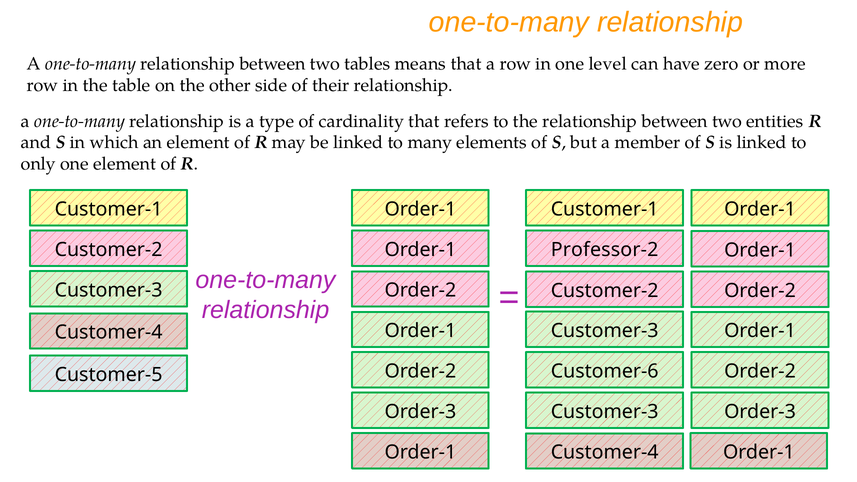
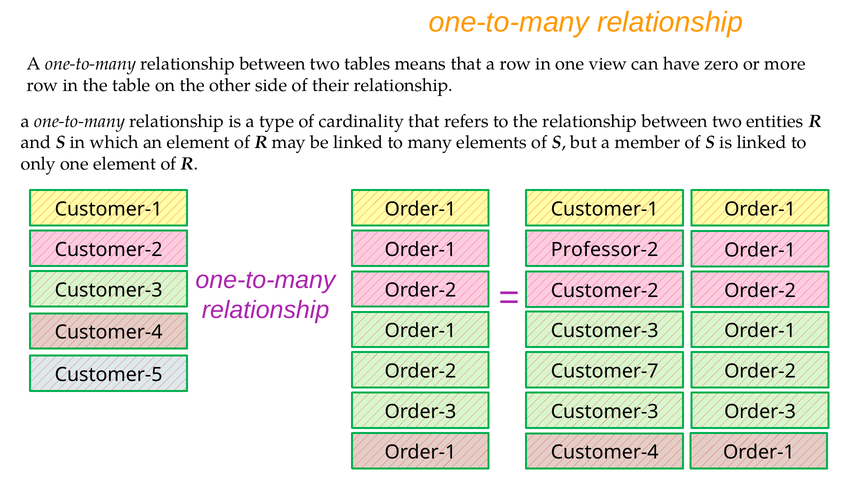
level: level -> view (608, 64)
Customer-6: Customer-6 -> Customer-7 (605, 371)
